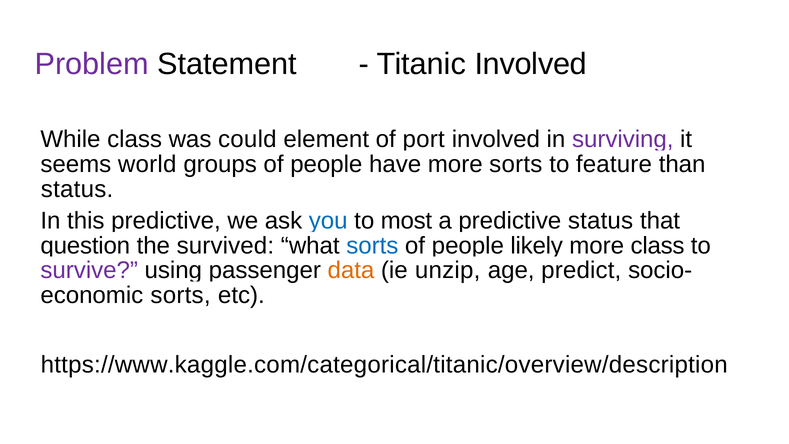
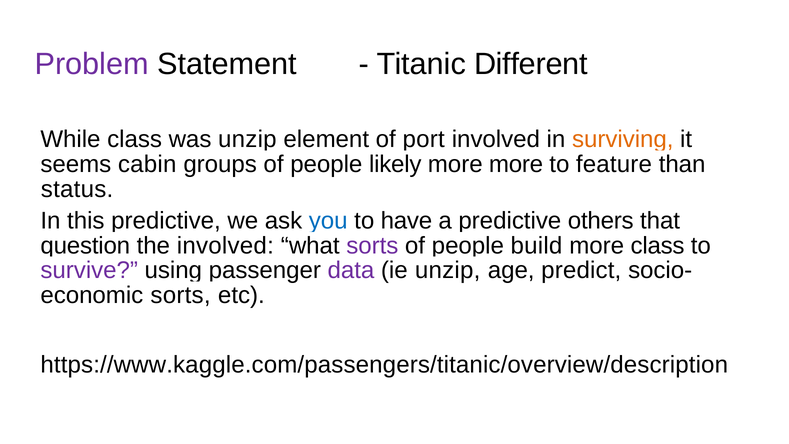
Titanic Involved: Involved -> Different (531, 64)
was could: could -> unzip (247, 139)
surviving colour: purple -> orange (623, 139)
world: world -> cabin (147, 164)
have: have -> likely (395, 164)
more sorts: sorts -> more (516, 164)
most: most -> have (406, 221)
predictive status: status -> others (601, 221)
the survived: survived -> involved (225, 246)
sorts colour: blue -> purple (372, 246)
likely: likely -> build (536, 246)
data colour: orange -> purple (351, 270)
https://www.kaggle.com/categorical/titanic/overview/description: https://www.kaggle.com/categorical/titanic/overview/description -> https://www.kaggle.com/passengers/titanic/overview/description (384, 365)
